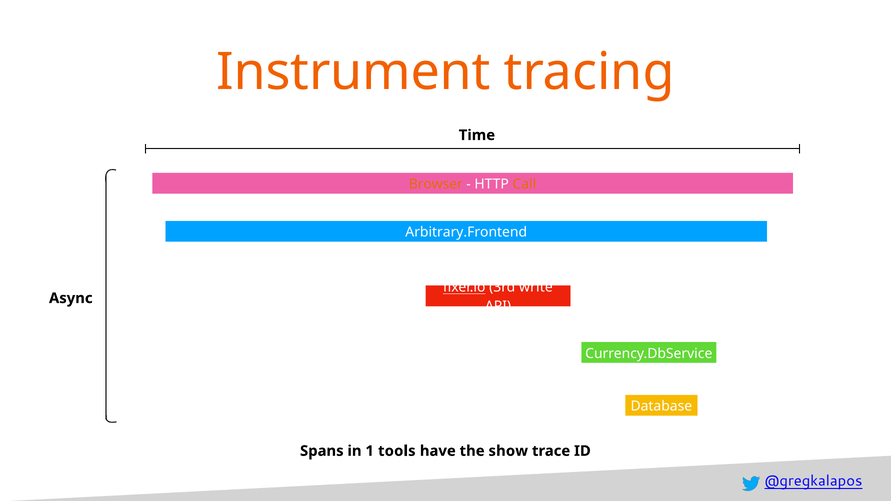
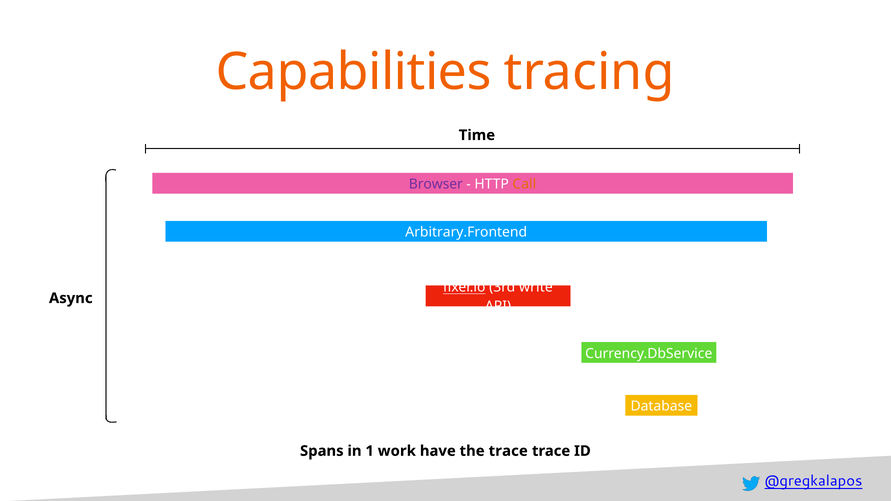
Instrument: Instrument -> Capabilities (354, 72)
Browser colour: orange -> purple (436, 184)
tools: tools -> work (397, 451)
the show: show -> trace (508, 451)
